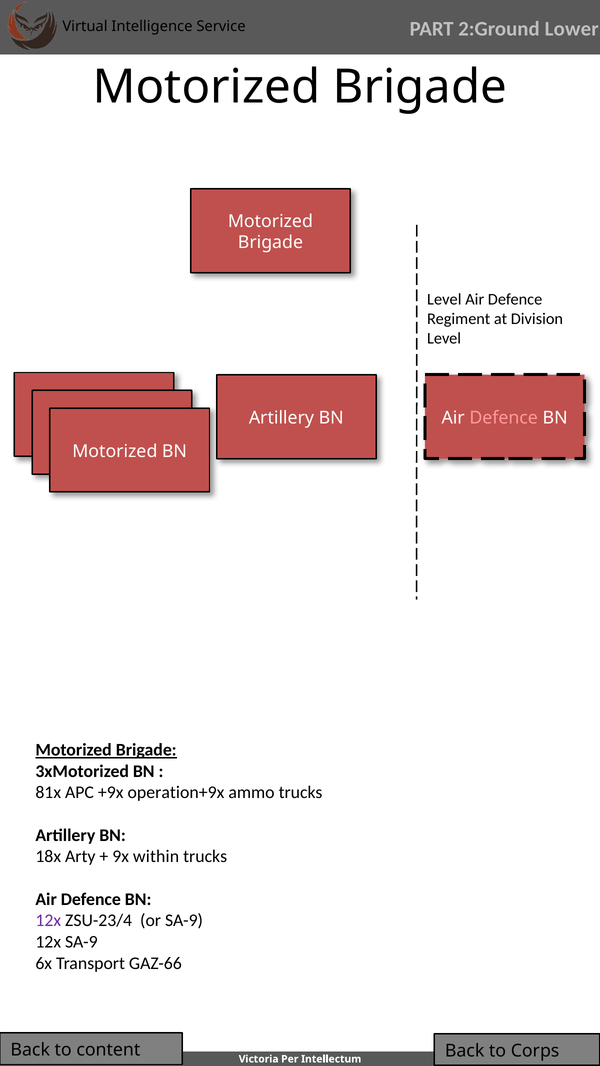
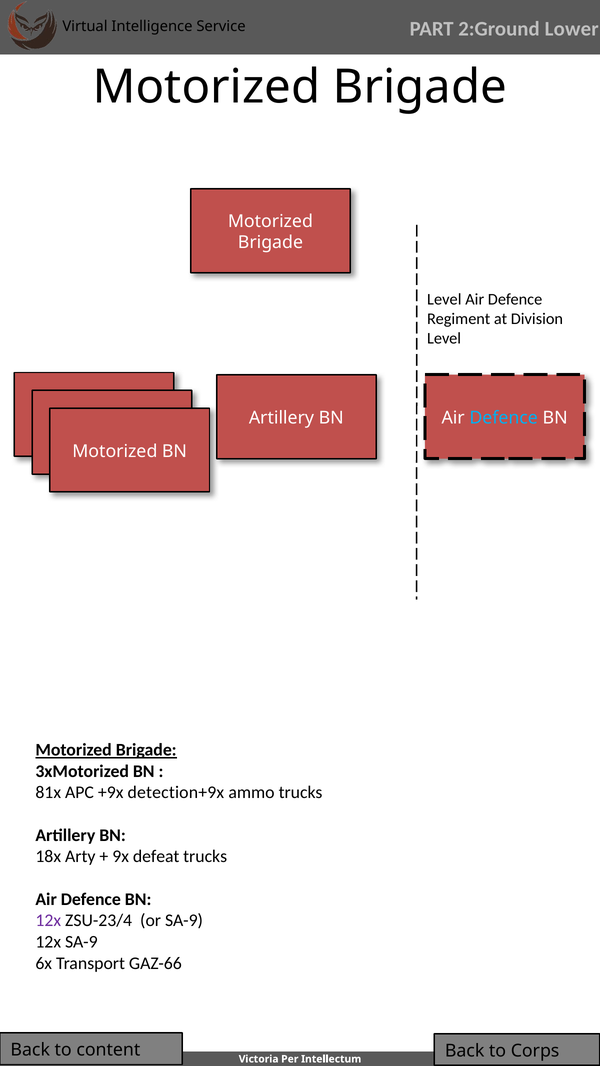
Defence colour: pink -> light blue (504, 418)
operation+9x: operation+9x -> detection+9x (176, 793)
within: within -> defeat (156, 857)
